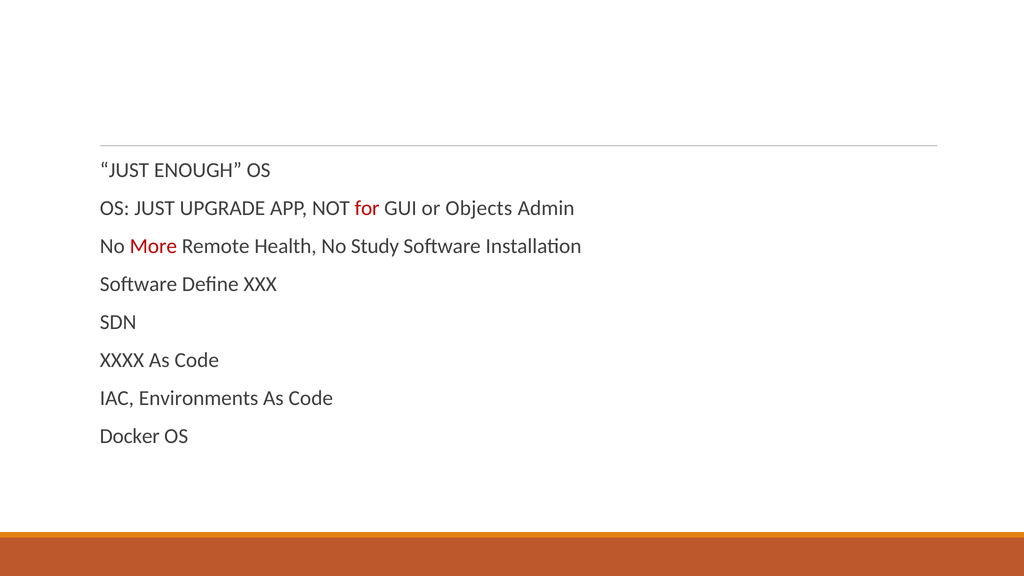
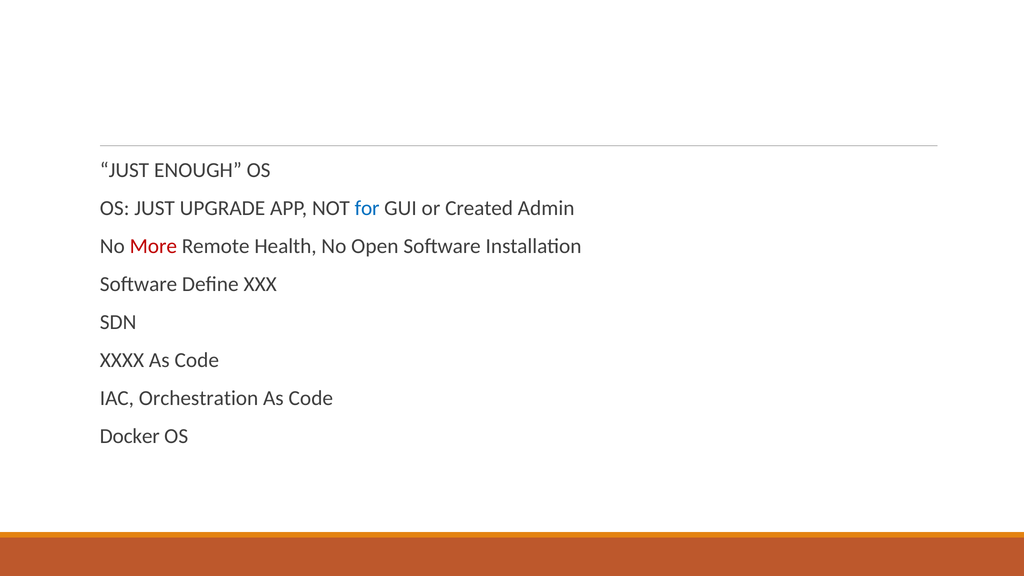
for colour: red -> blue (367, 208)
Objects: Objects -> Created (479, 208)
Study: Study -> Open (375, 246)
Environments: Environments -> Orchestration (199, 398)
